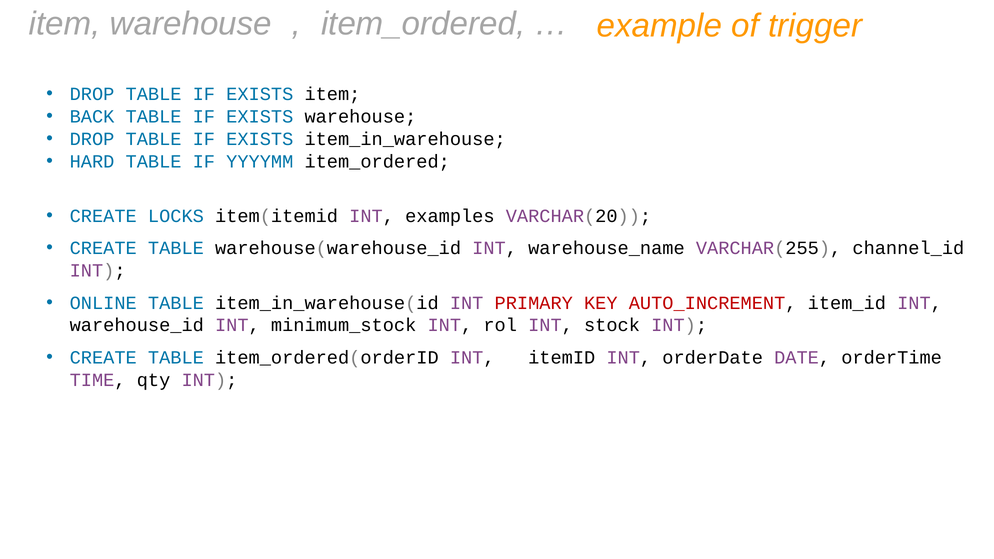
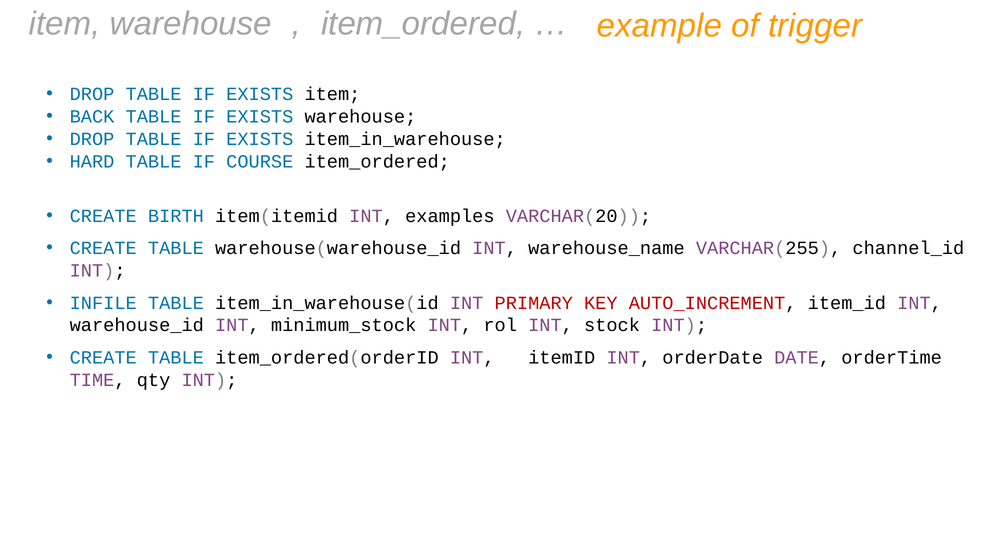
YYYYMM: YYYYMM -> COURSE (260, 161)
LOCKS: LOCKS -> BIRTH (176, 216)
ONLINE: ONLINE -> INFILE (103, 303)
